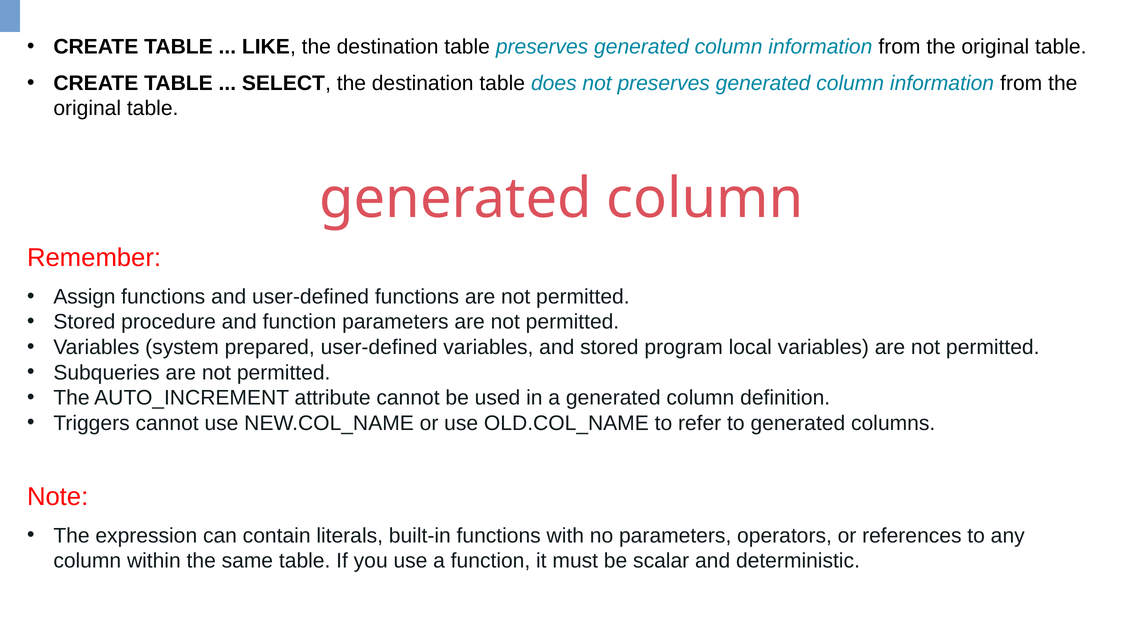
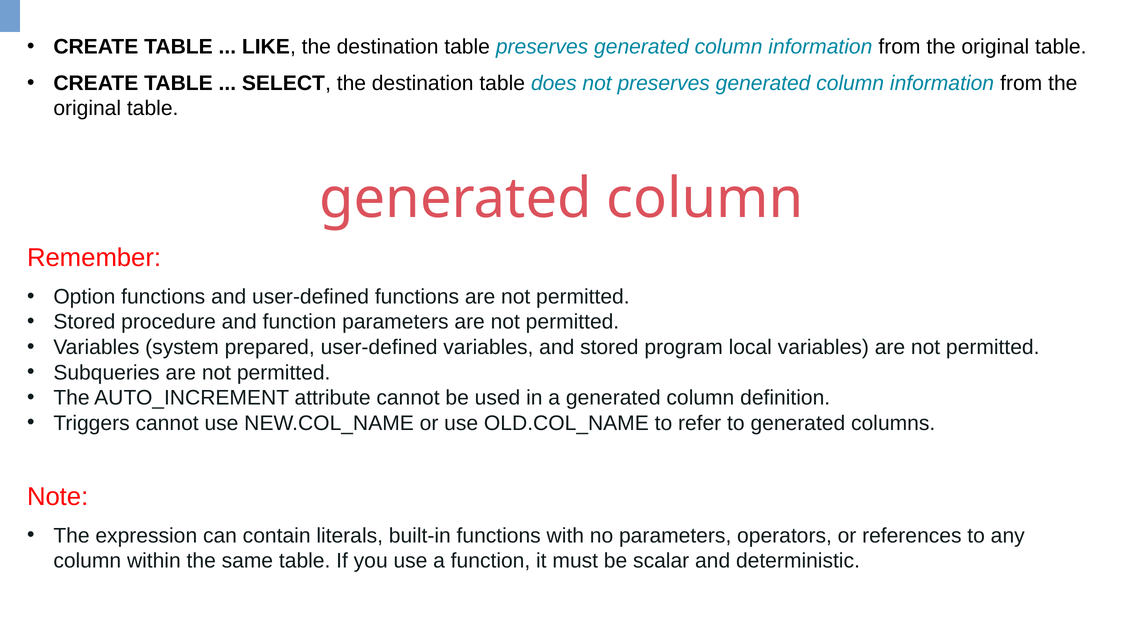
Assign: Assign -> Option (84, 297)
